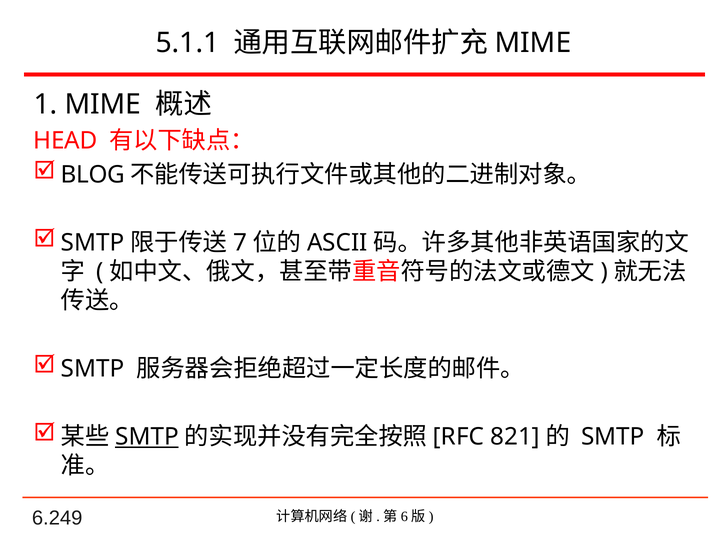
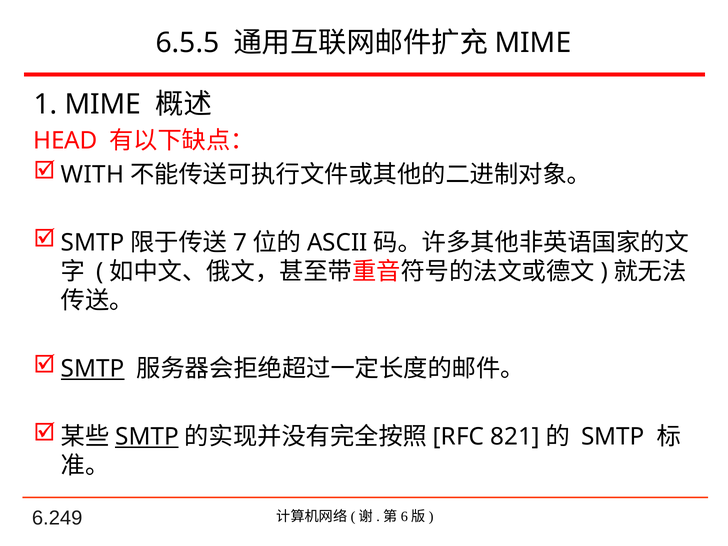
5.1.1: 5.1.1 -> 6.5.5 (188, 43)
BLOG: BLOG -> WITH (92, 175)
SMTP underline: none -> present (93, 369)
